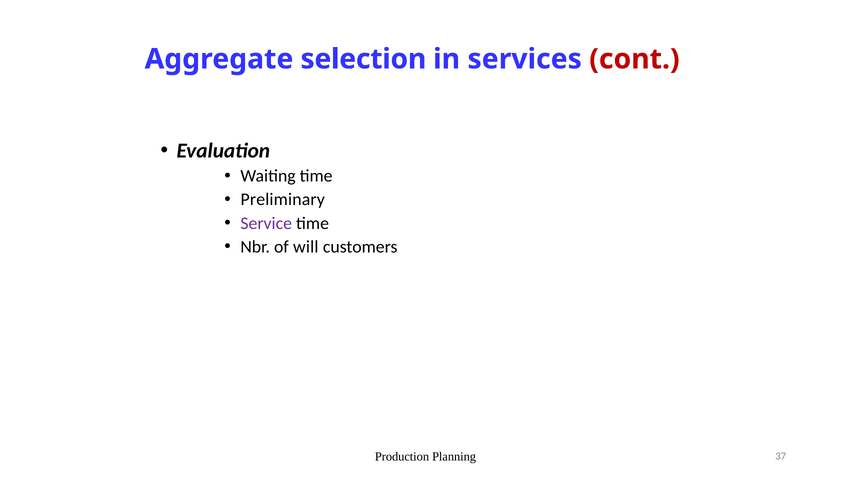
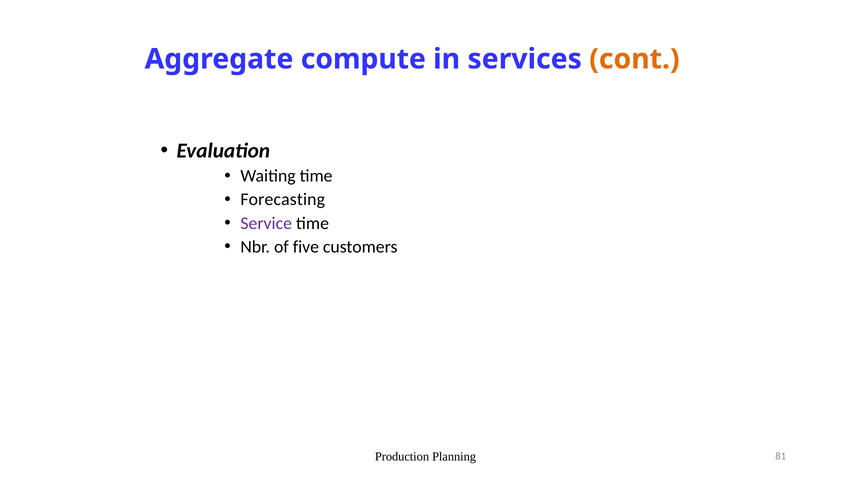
selection: selection -> compute (363, 59)
cont colour: red -> orange (634, 59)
Preliminary: Preliminary -> Forecasting (283, 200)
will: will -> five (306, 247)
37: 37 -> 81 (781, 457)
